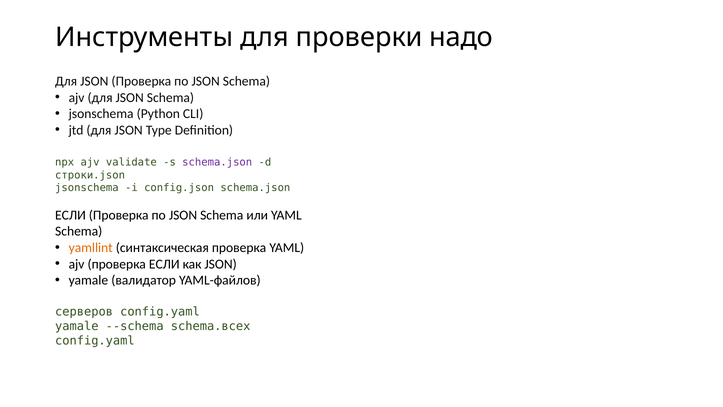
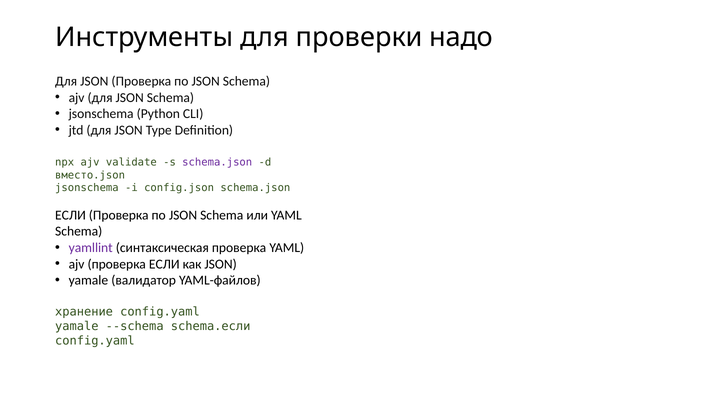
строки.json: строки.json -> вместо.json (90, 175)
yamllint colour: orange -> purple (91, 248)
серверов: серверов -> хранение (84, 312)
schema.всех: schema.всех -> schema.если (211, 326)
